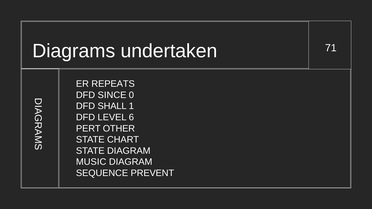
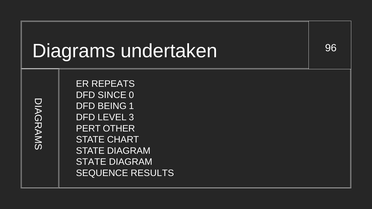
71: 71 -> 96 (331, 48)
SHALL: SHALL -> BEING (112, 106)
6: 6 -> 3 (131, 117)
MUSIC: MUSIC -> STATE (91, 162)
PREVENT: PREVENT -> RESULTS (152, 173)
